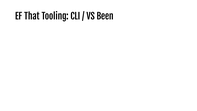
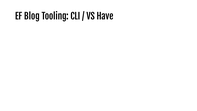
That: That -> Blog (32, 17)
Been: Been -> Have (105, 17)
